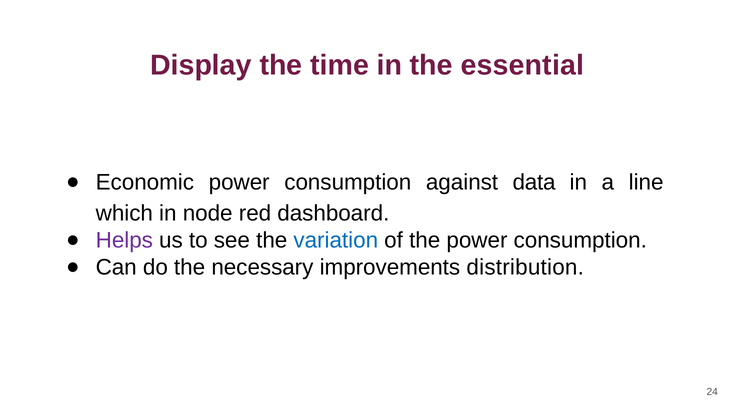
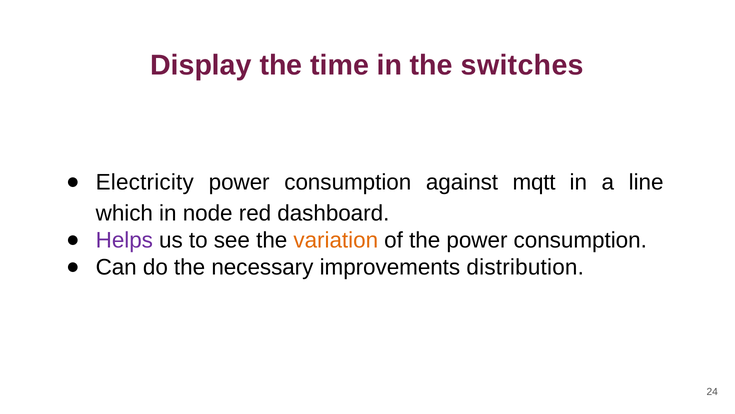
essential: essential -> switches (522, 65)
Economic: Economic -> Electricity (145, 182)
data: data -> mqtt (534, 182)
variation colour: blue -> orange (336, 240)
